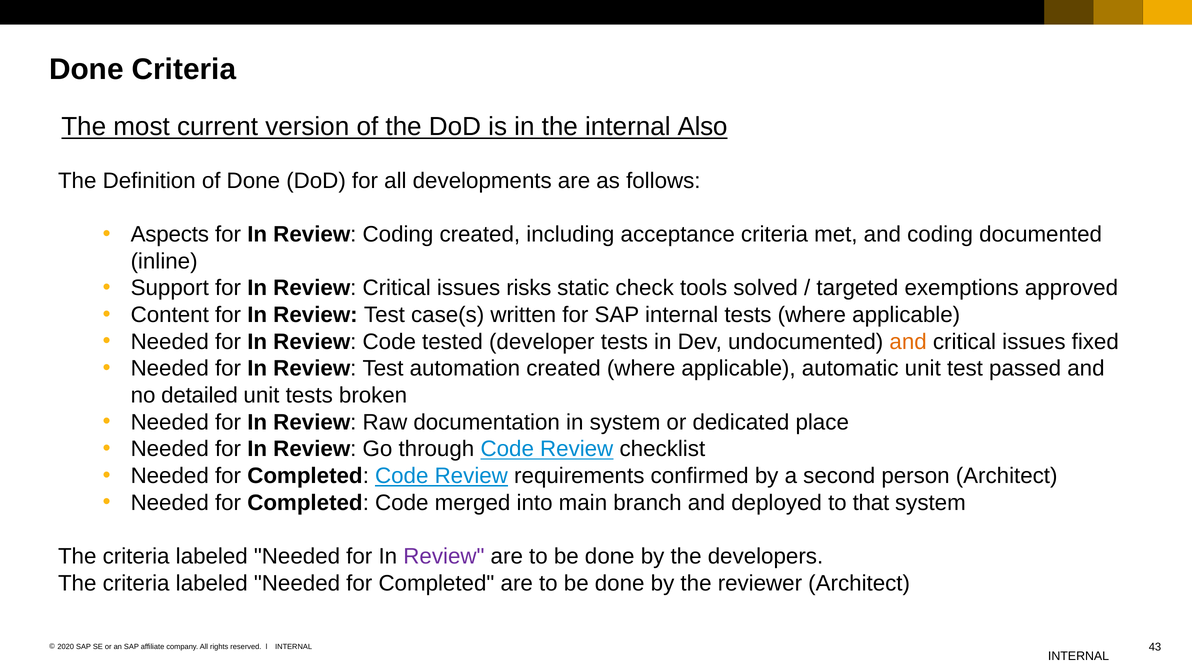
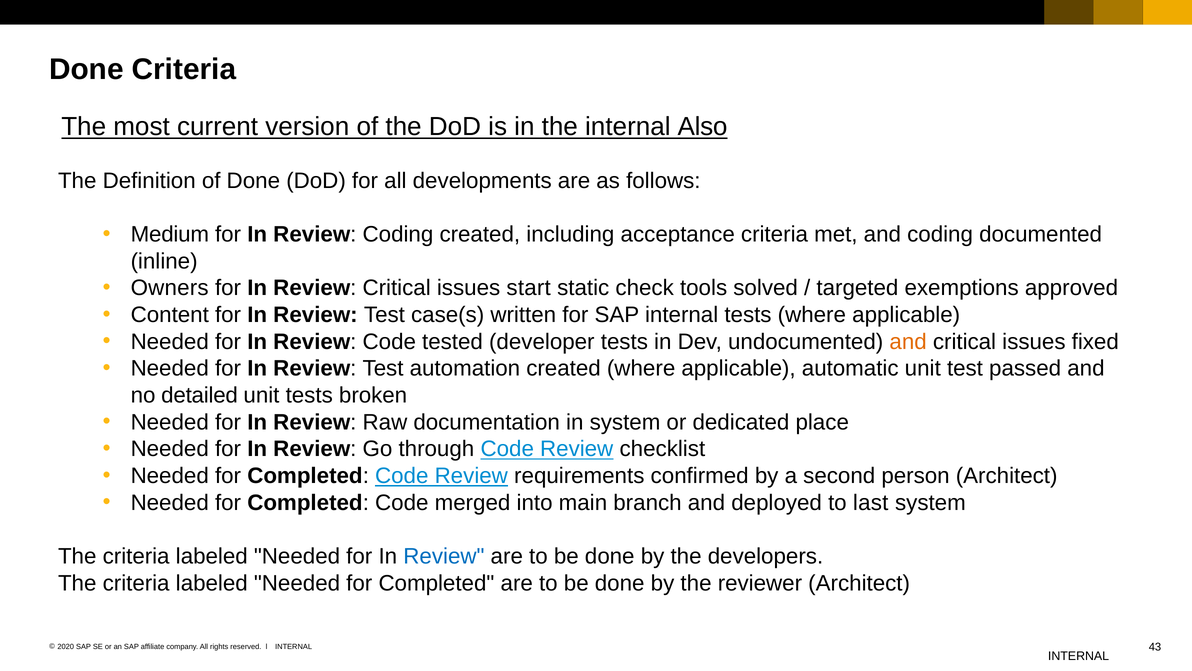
Aspects: Aspects -> Medium (170, 234)
Support: Support -> Owners (170, 288)
risks: risks -> start (529, 288)
that: that -> last (871, 502)
Review colour: purple -> blue (444, 556)
